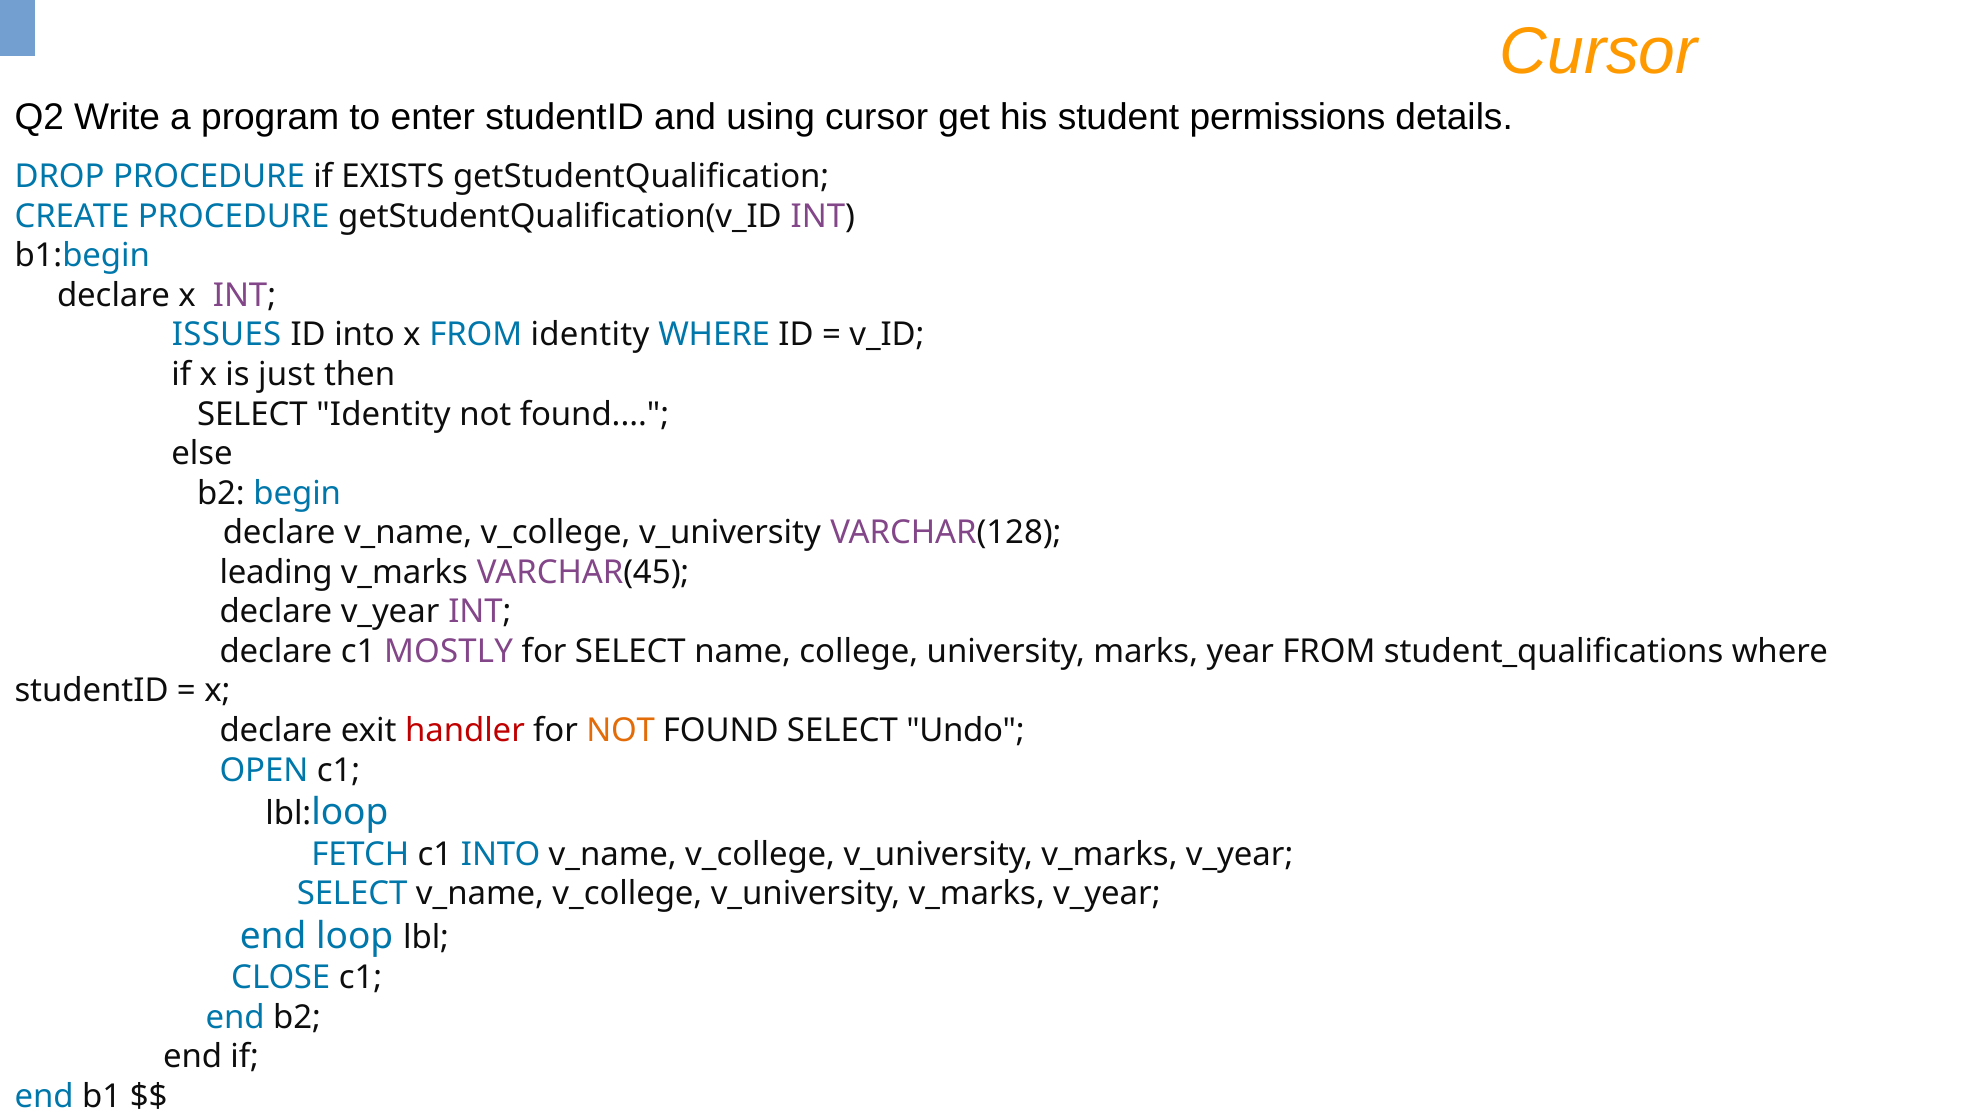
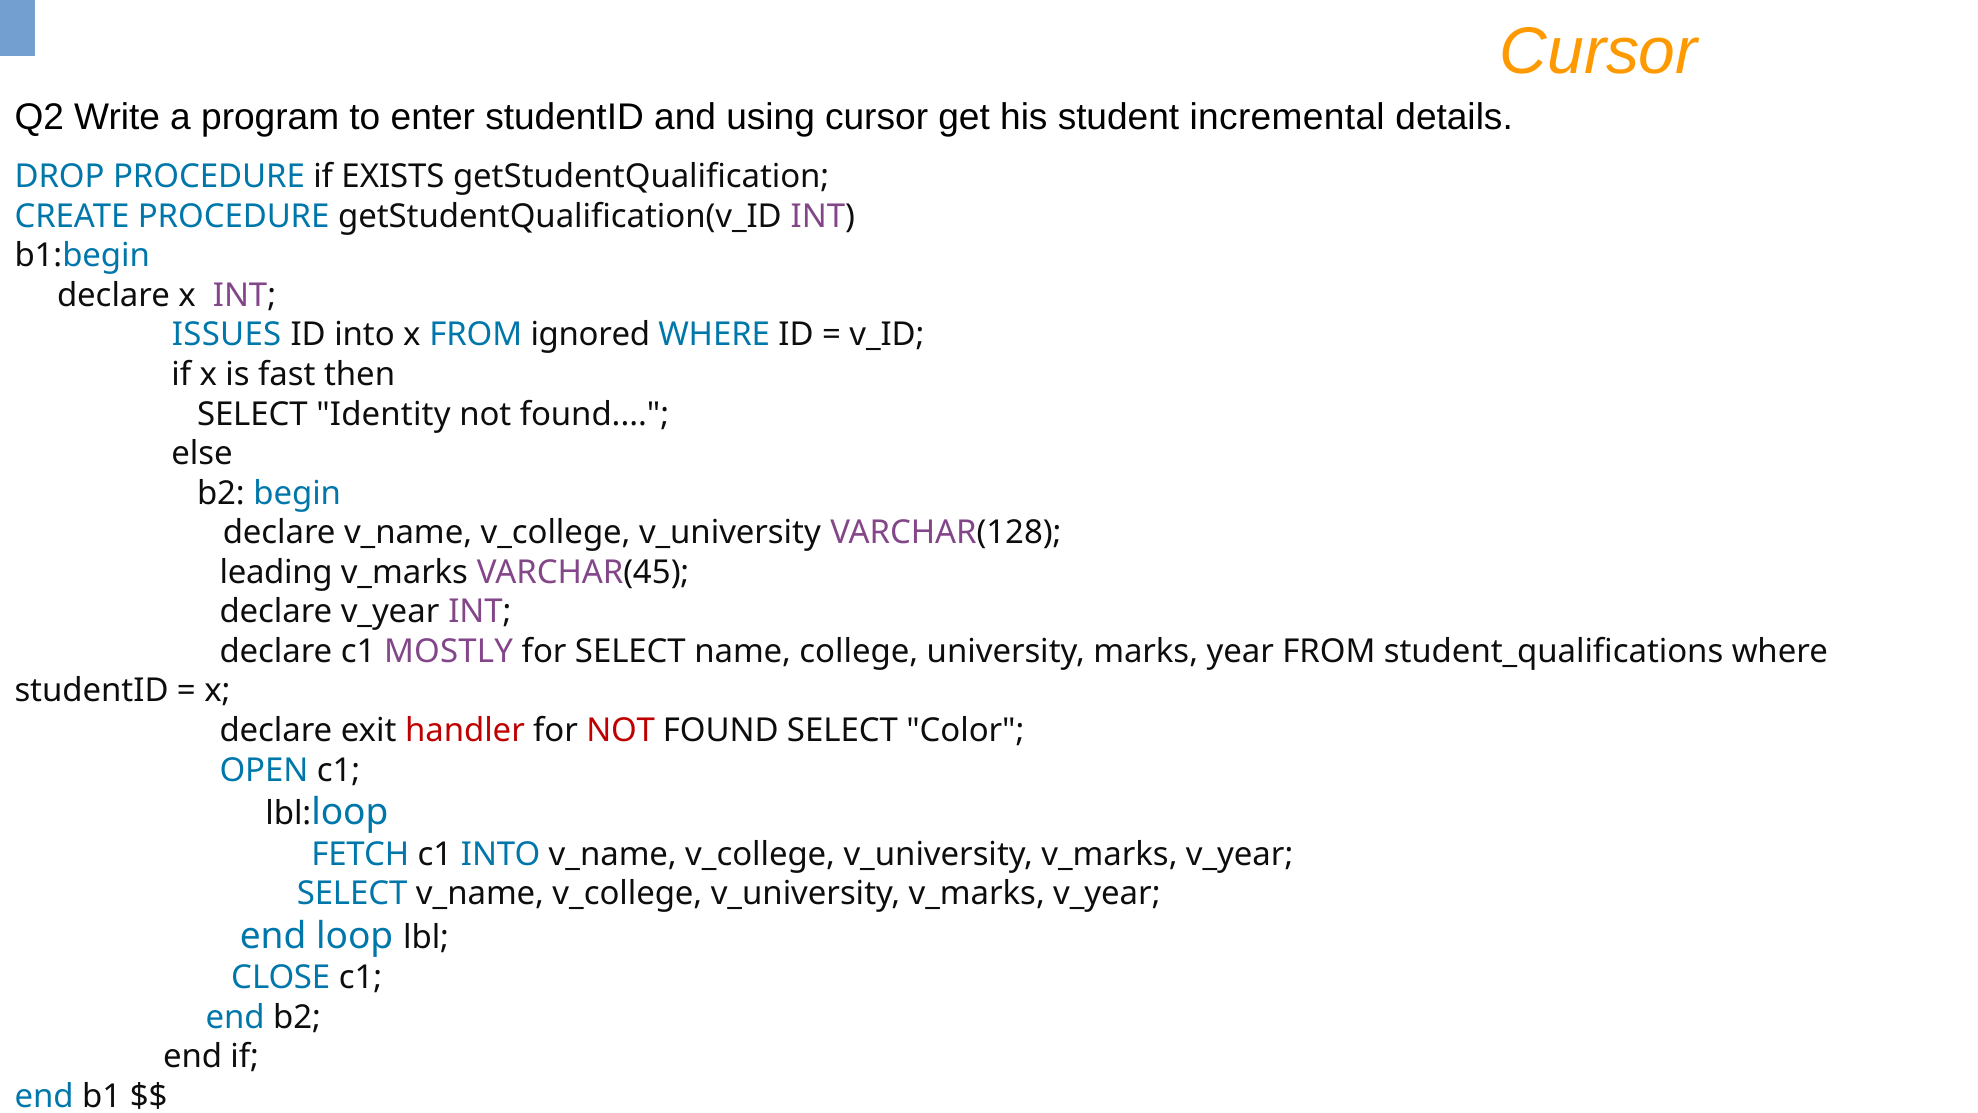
permissions: permissions -> incremental (1287, 117)
FROM identity: identity -> ignored (590, 335)
just: just -> fast (287, 374)
NOT colour: orange -> red (621, 730)
Undo: Undo -> Color (965, 730)
